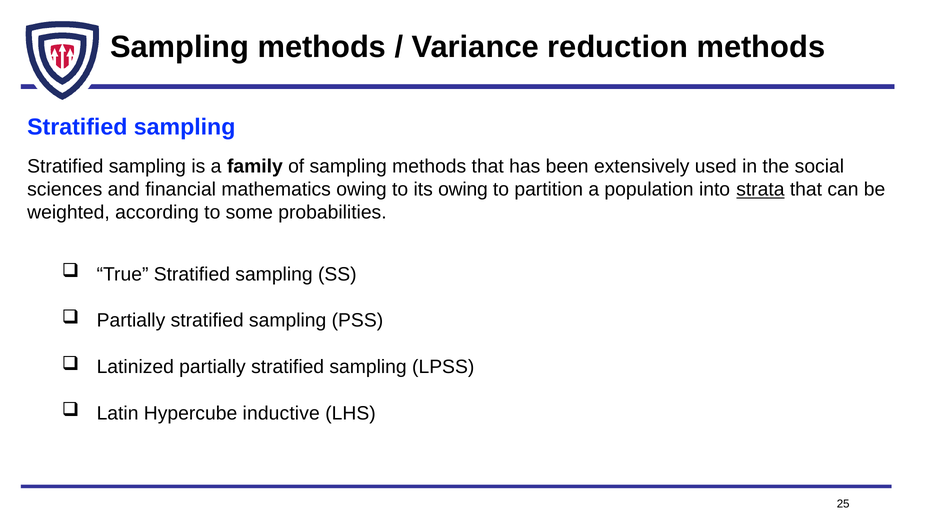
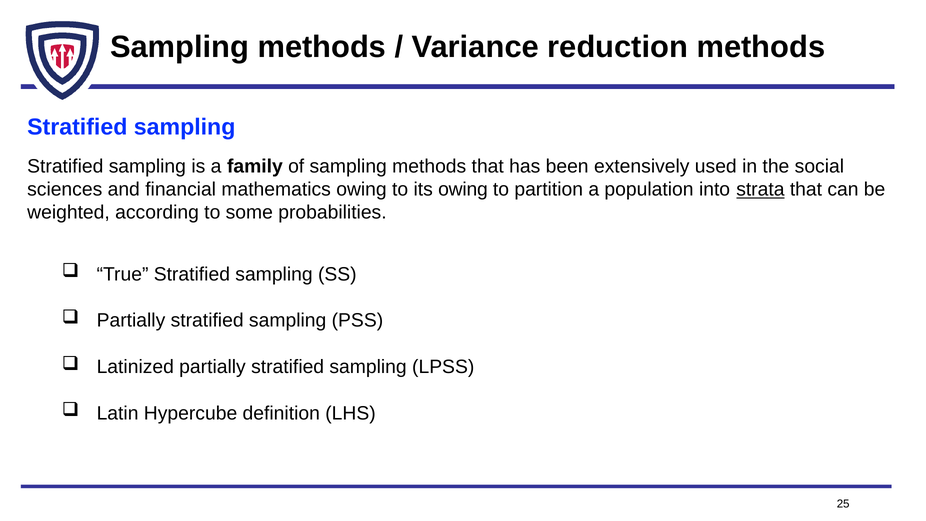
inductive: inductive -> definition (281, 413)
